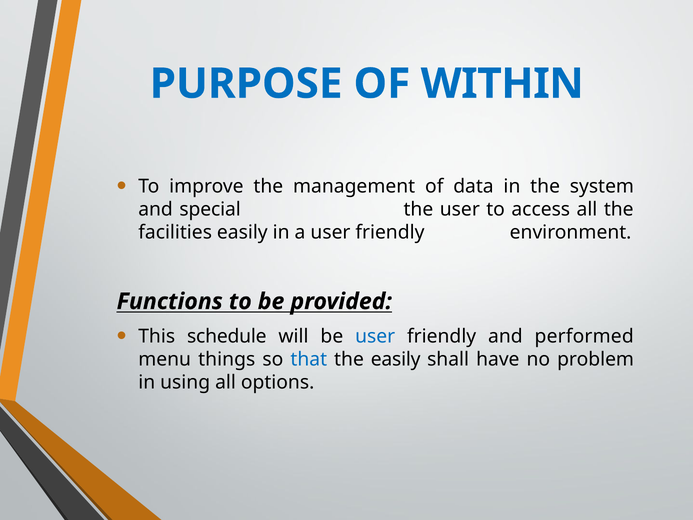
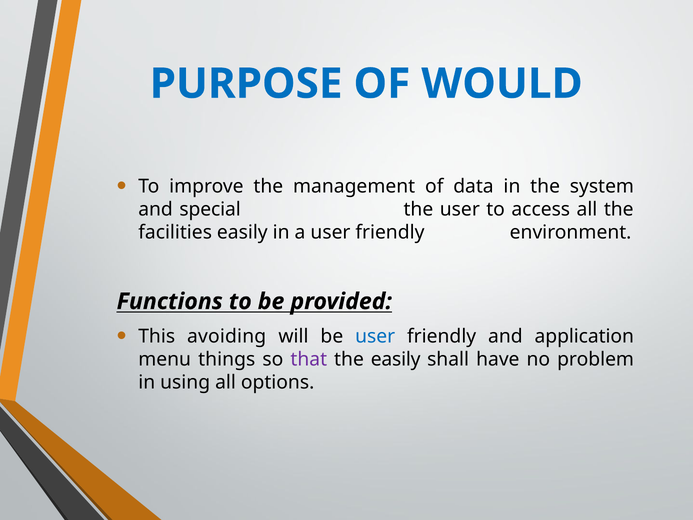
WITHIN: WITHIN -> WOULD (502, 84)
schedule: schedule -> avoiding (227, 336)
performed: performed -> application (584, 336)
that colour: blue -> purple (309, 359)
